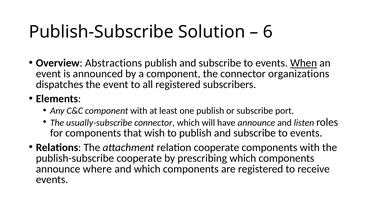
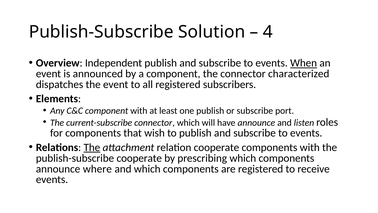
6: 6 -> 4 (268, 32)
Abstractions: Abstractions -> Independent (114, 63)
organizations: organizations -> characterized (299, 74)
usually-subscribe: usually-subscribe -> current-subscribe (99, 123)
The underline: none -> present (92, 147)
